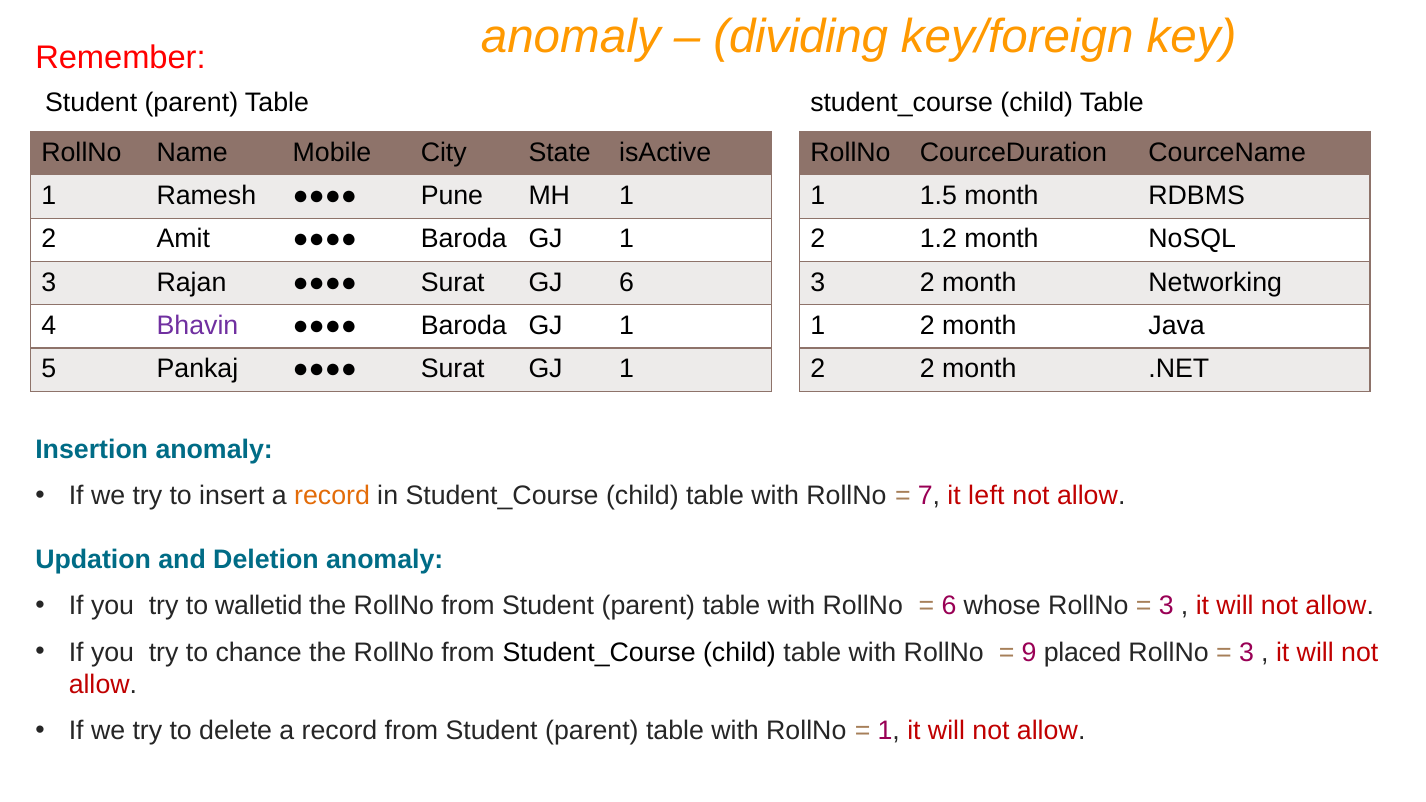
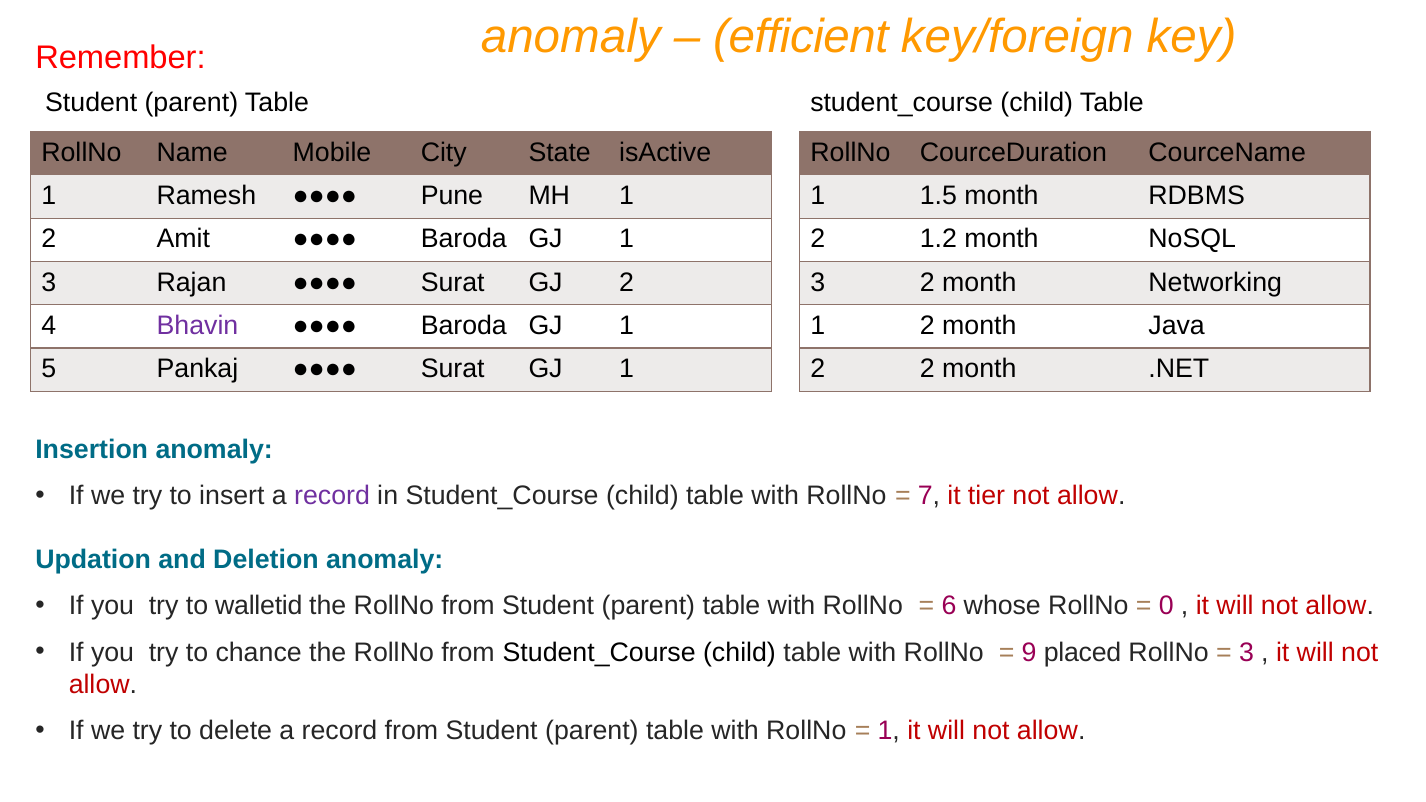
dividing: dividing -> efficient (801, 37)
GJ 6: 6 -> 2 (627, 282)
record colour: orange -> purple (332, 496)
left: left -> tier (987, 496)
3: 3 -> 0 (1166, 606)
